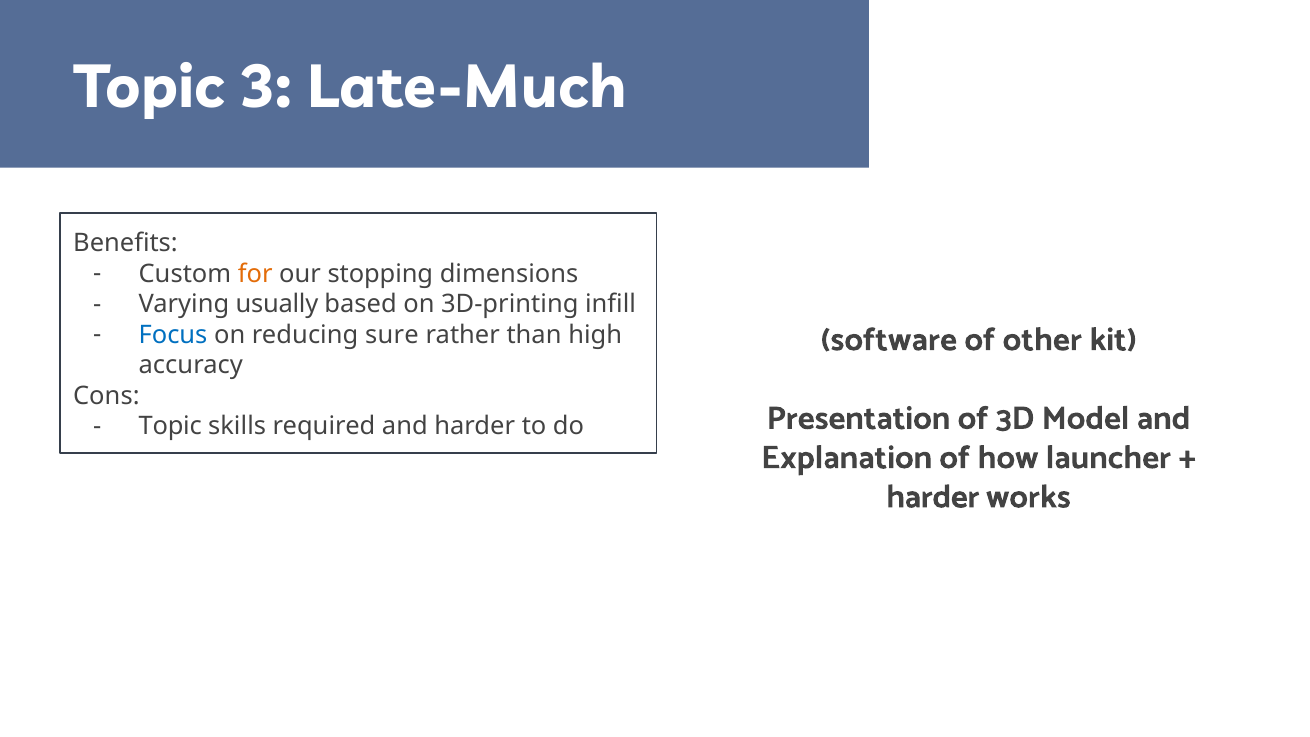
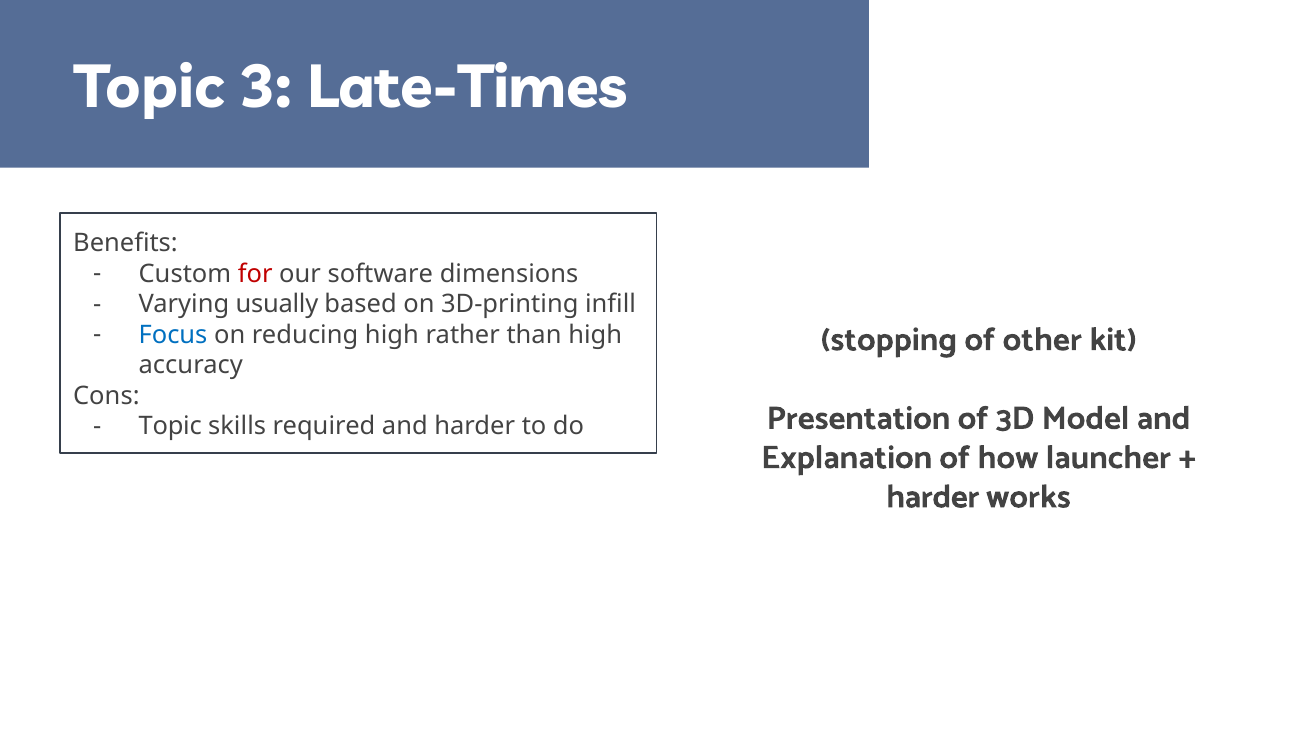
Late-Much: Late-Much -> Late-Times (467, 88)
for colour: orange -> red (255, 274)
stopping: stopping -> software (380, 274)
reducing sure: sure -> high (392, 335)
software: software -> stopping (889, 339)
